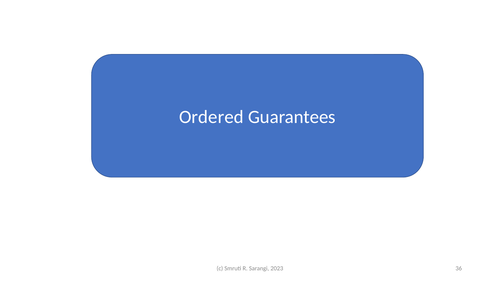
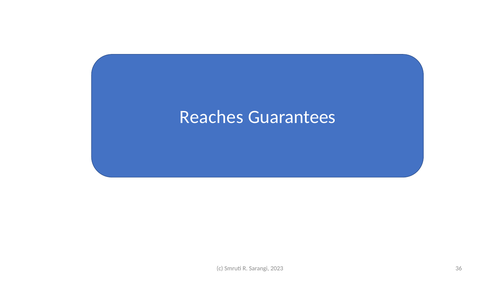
Ordered: Ordered -> Reaches (211, 117)
